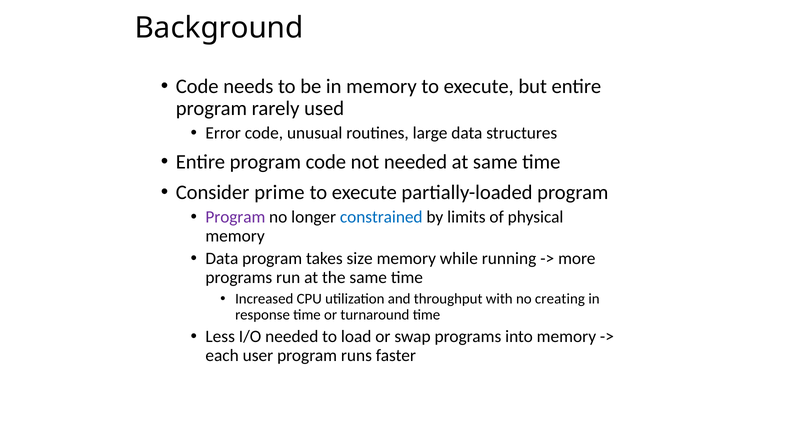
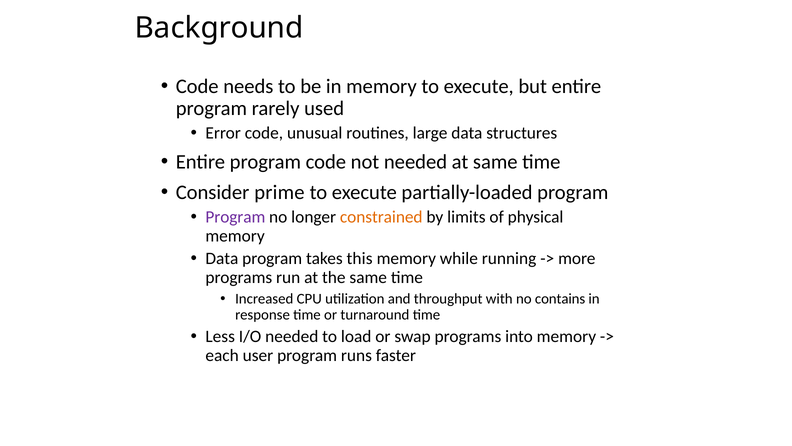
constrained colour: blue -> orange (381, 217)
size: size -> this (360, 258)
creating: creating -> contains (560, 299)
